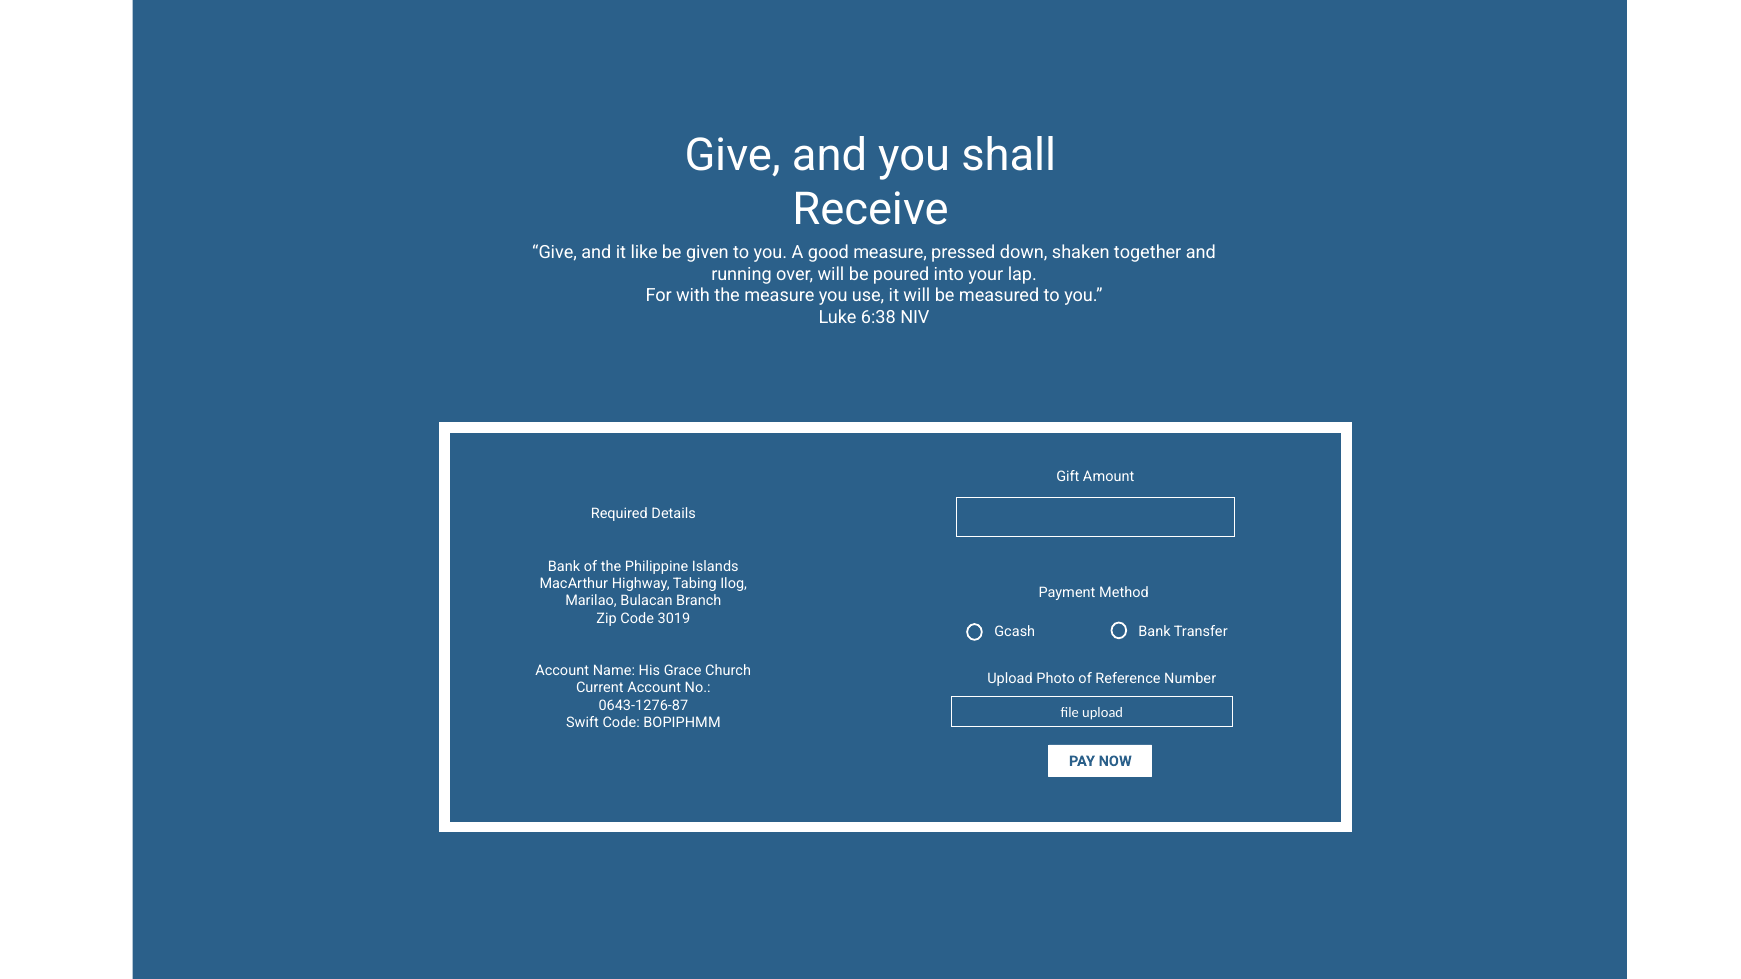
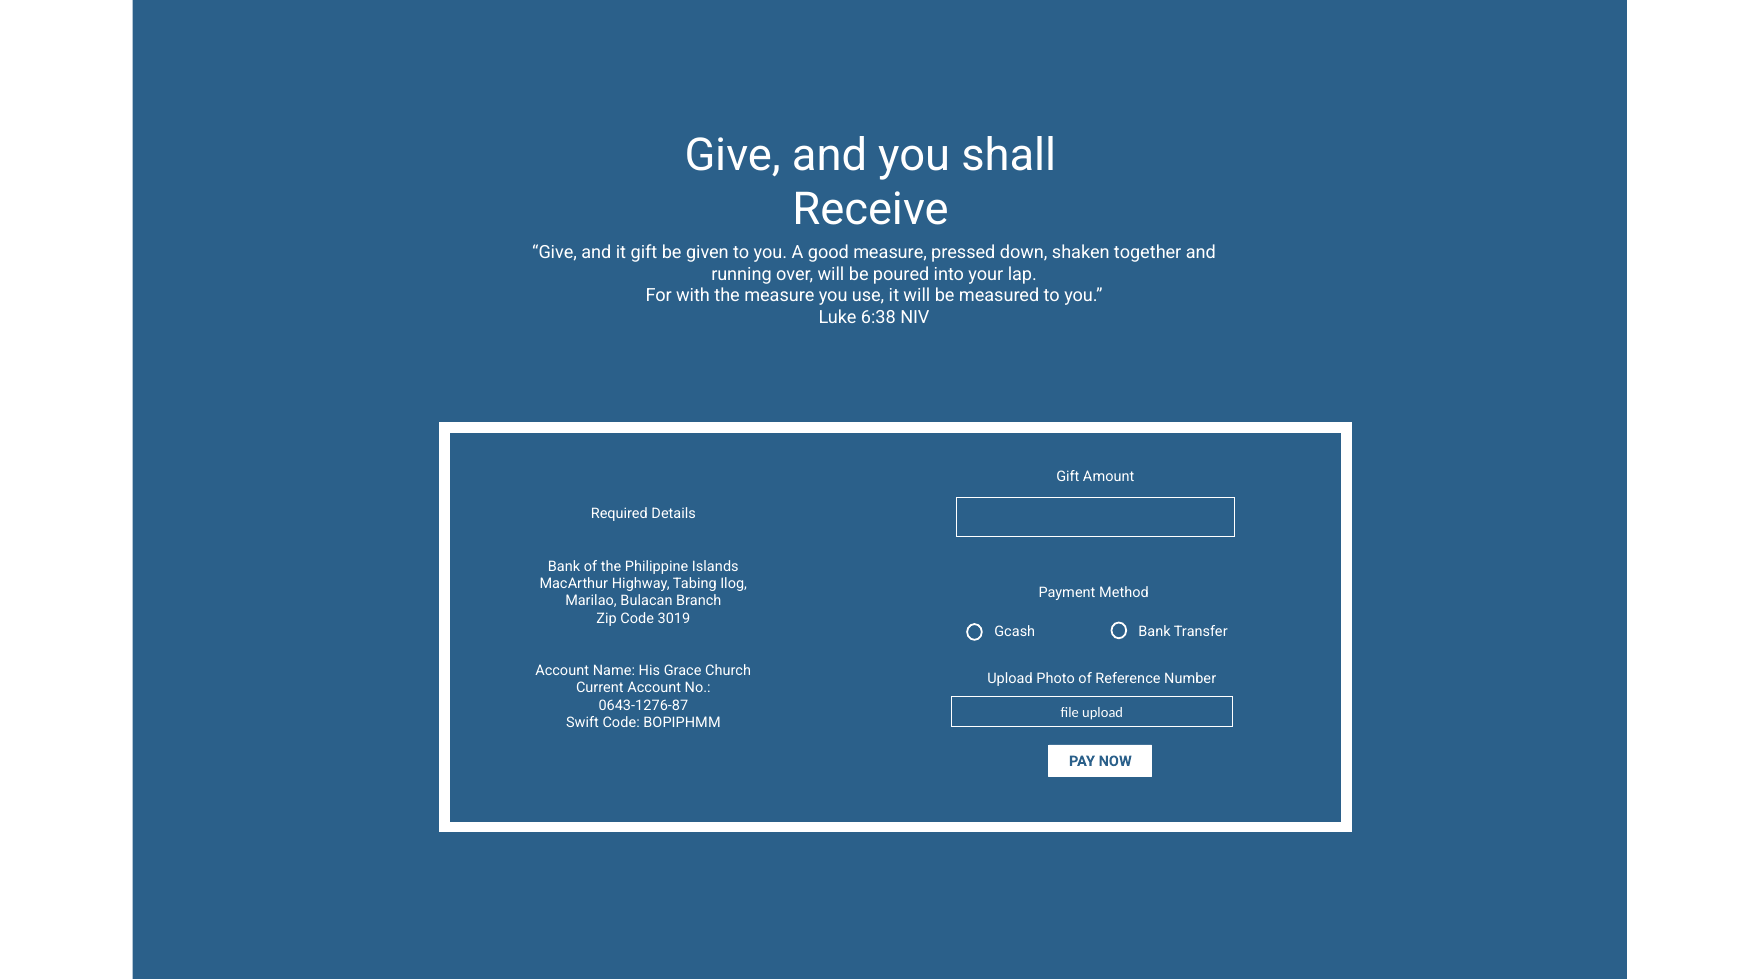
it like: like -> gift (644, 252)
